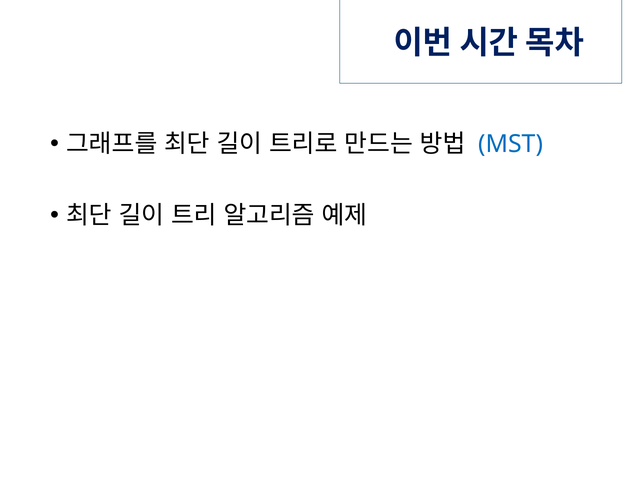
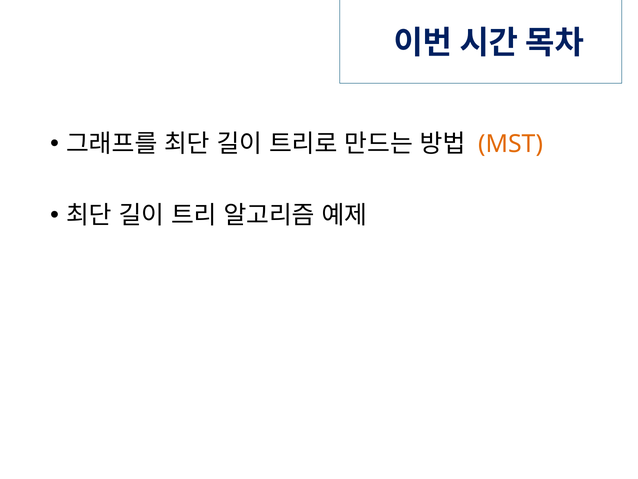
MST colour: blue -> orange (511, 144)
